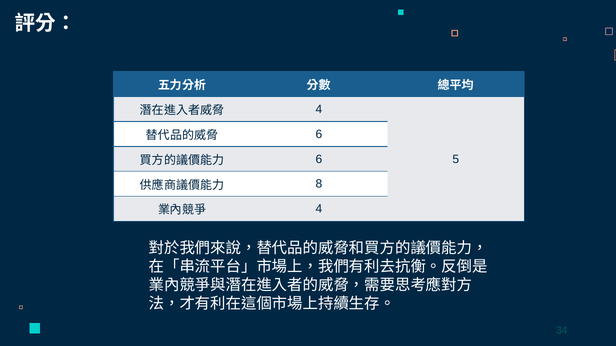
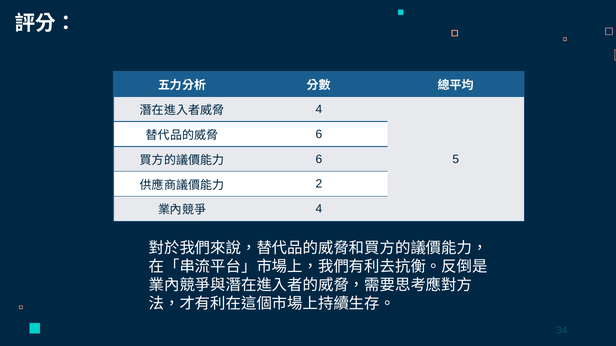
8: 8 -> 2 (319, 184)
